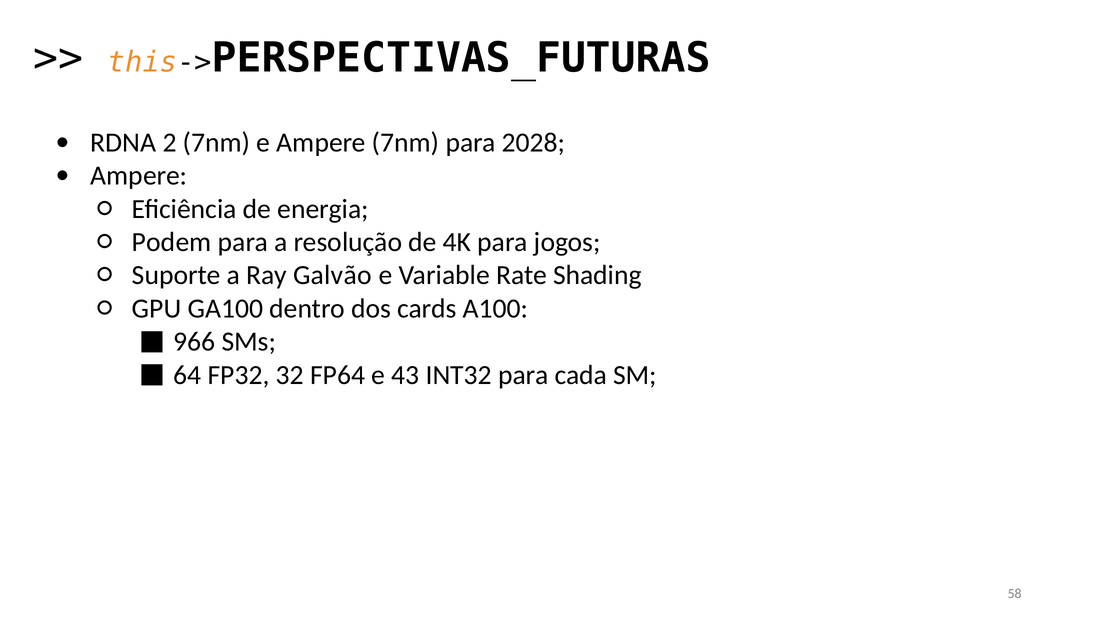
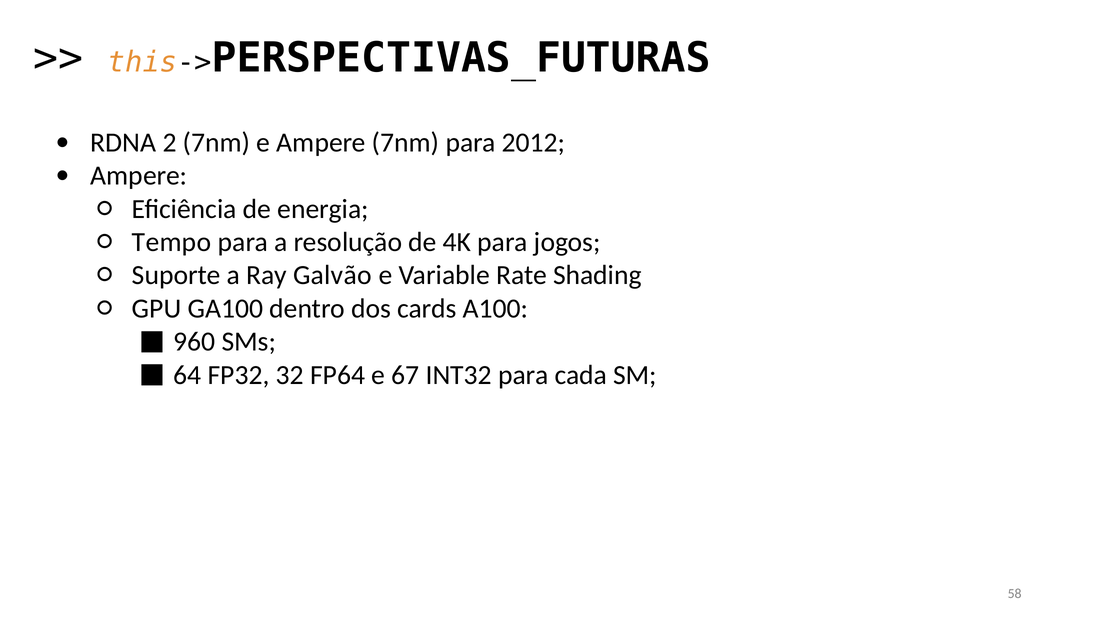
2028: 2028 -> 2012 (534, 143)
Podem: Podem -> Tempo (172, 242)
966: 966 -> 960 (194, 342)
43: 43 -> 67 (405, 375)
